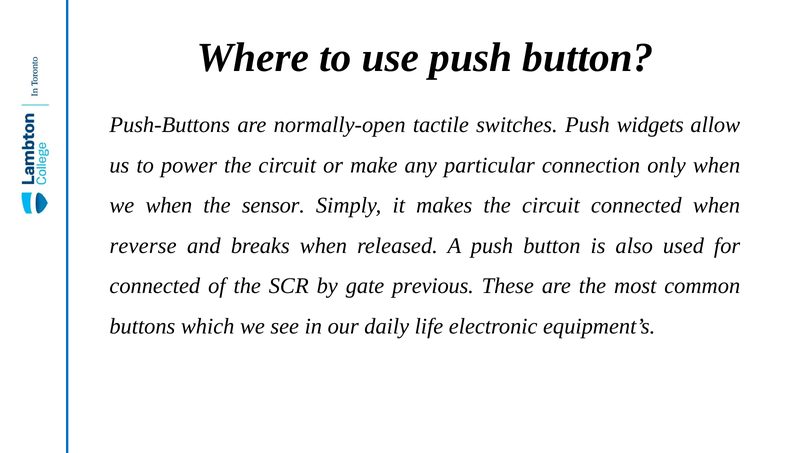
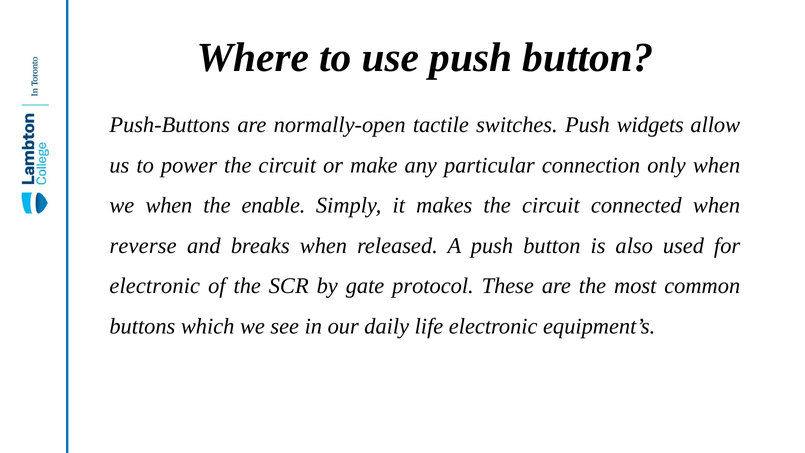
sensor: sensor -> enable (273, 205)
connected: connected -> electronic (155, 286)
previous: previous -> protocol (433, 286)
